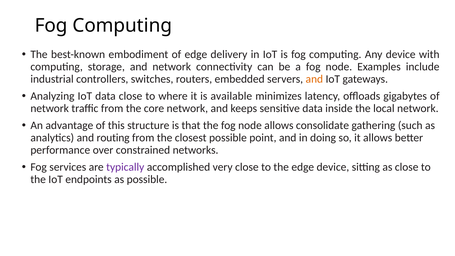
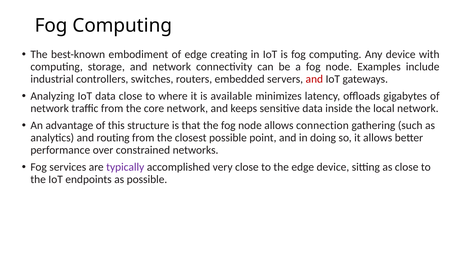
delivery: delivery -> creating (229, 55)
and colour: orange -> red (314, 79)
consolidate: consolidate -> connection (322, 125)
